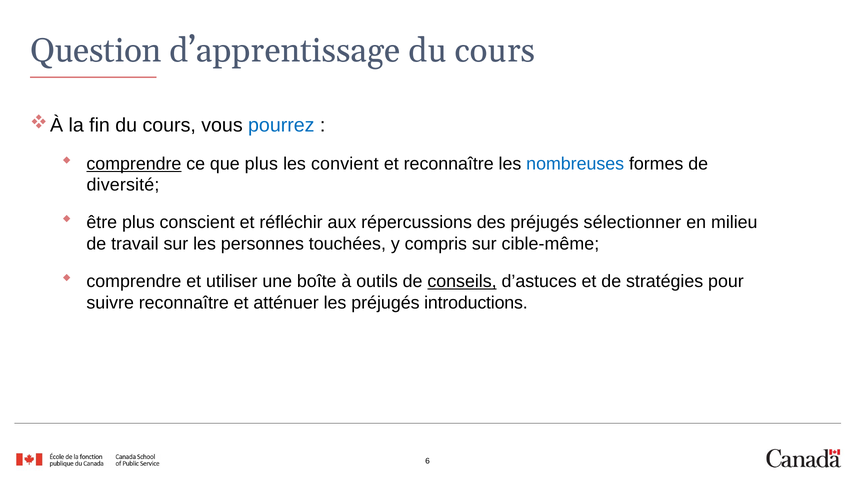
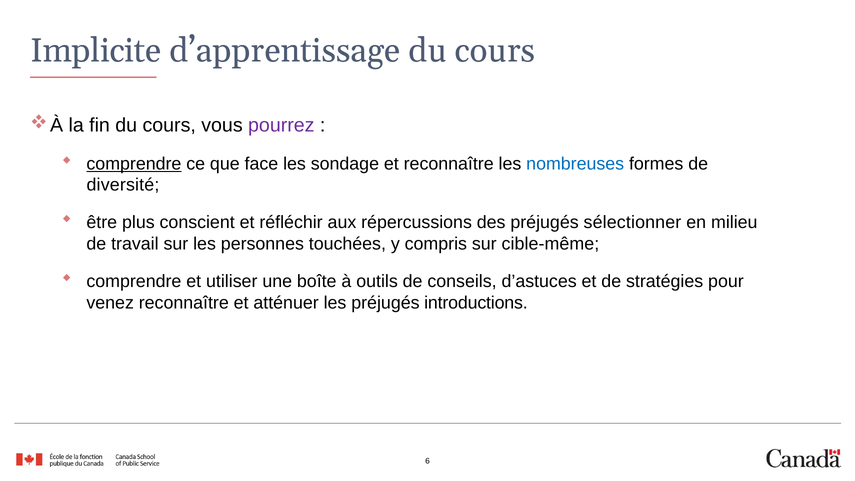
Question: Question -> Implicite (96, 51)
pourrez colour: blue -> purple (281, 125)
que plus: plus -> face (261, 164)
convient: convient -> sondage (345, 164)
conseils underline: present -> none (462, 281)
suivre: suivre -> venez (110, 303)
